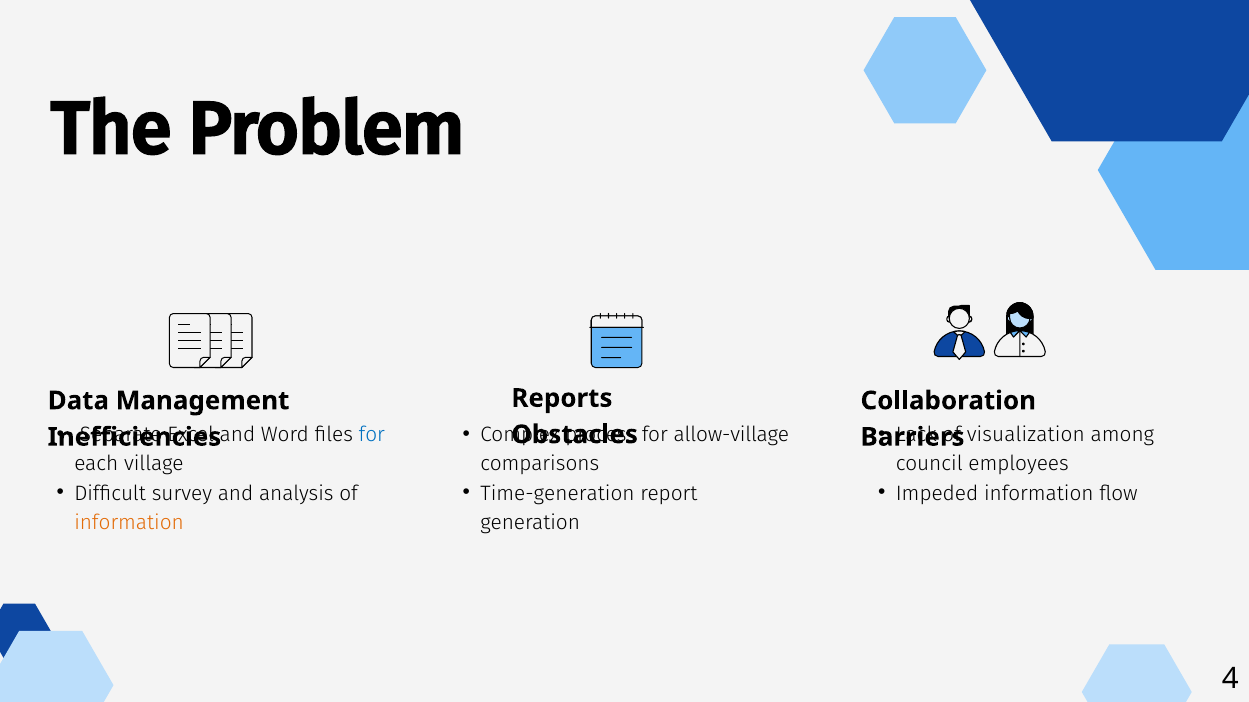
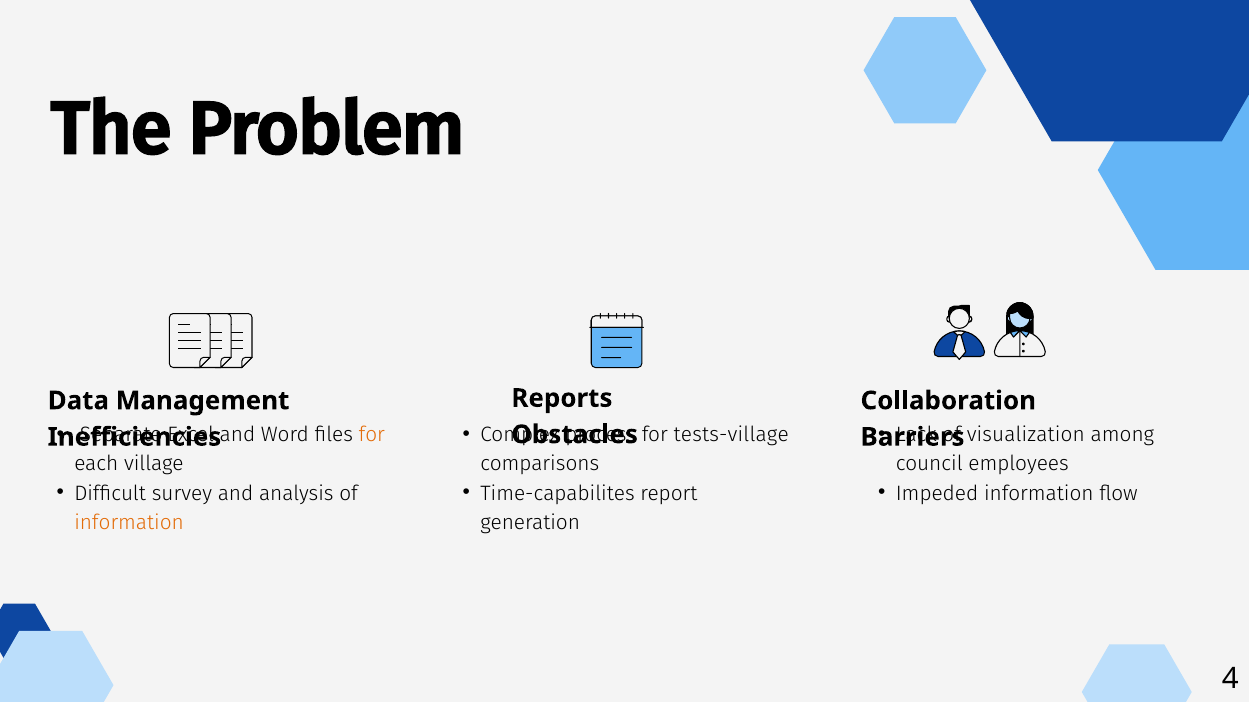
for colour: blue -> orange (372, 435)
allow-village: allow-village -> tests-village (731, 435)
Time-generation: Time-generation -> Time-capabilites (558, 494)
